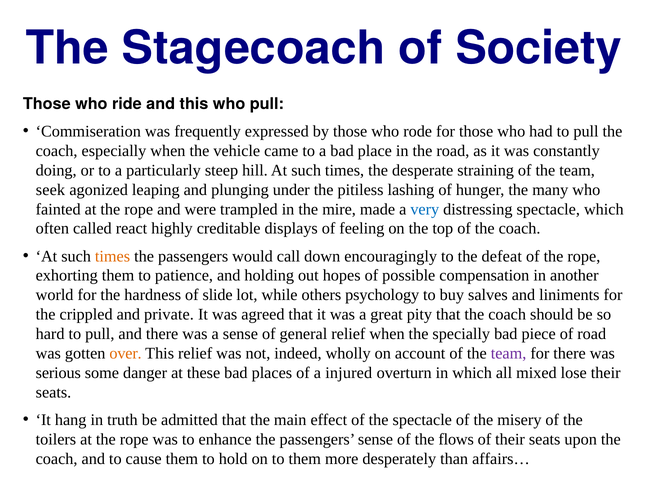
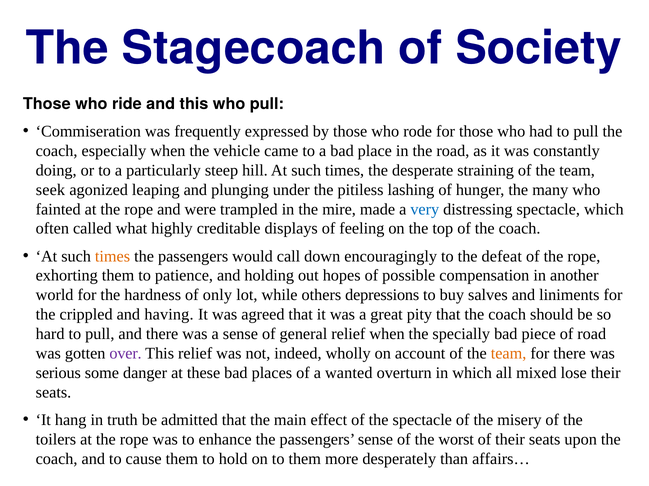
react: react -> what (132, 229)
slide: slide -> only (217, 296)
psychology: psychology -> depressions (382, 296)
private: private -> having (169, 315)
over colour: orange -> purple (126, 354)
team colour: purple -> orange (509, 354)
injured: injured -> wanted (349, 373)
flows: flows -> worst (456, 440)
